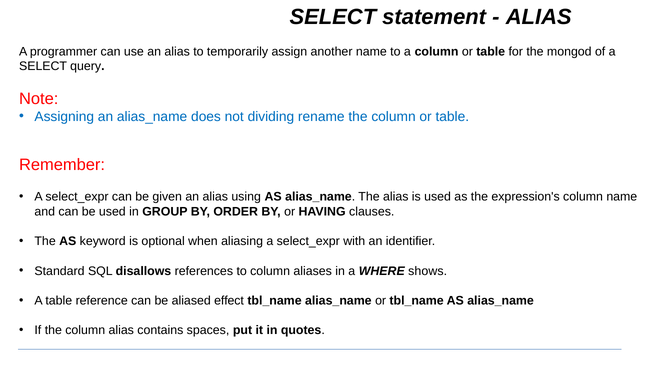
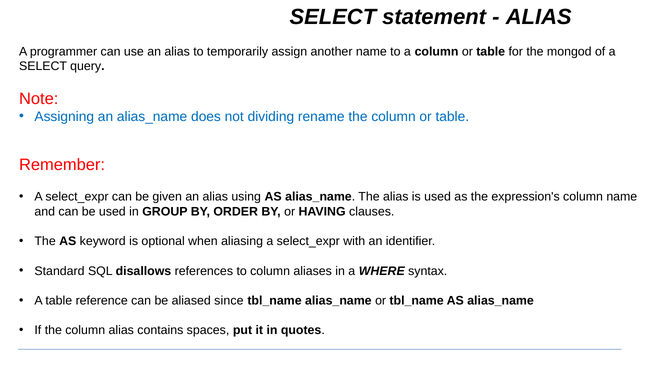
shows: shows -> syntax (428, 271)
effect: effect -> since (229, 300)
